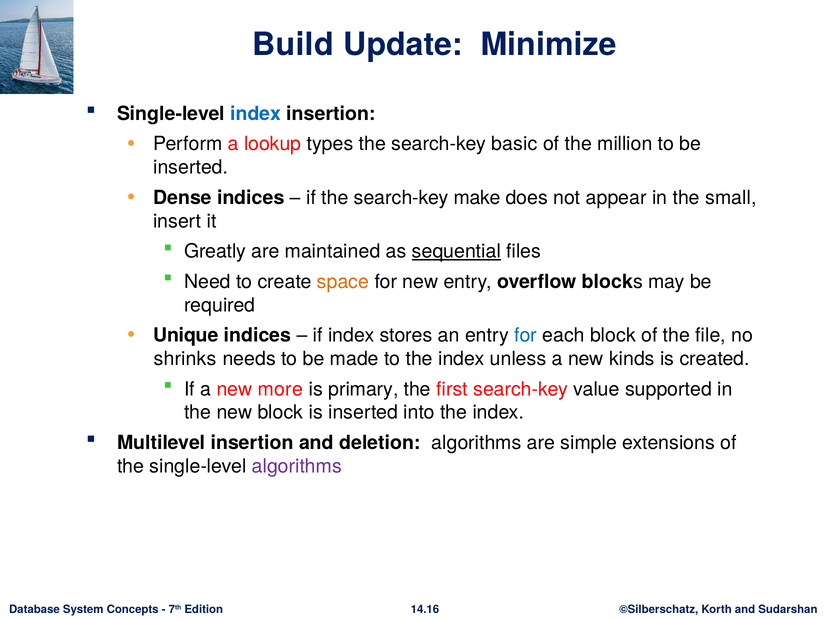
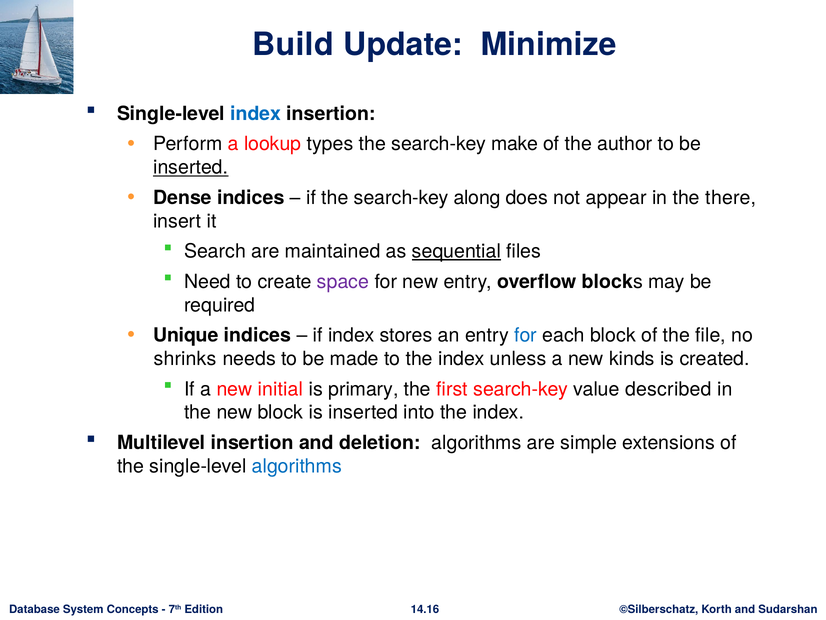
basic: basic -> make (515, 144)
million: million -> author (625, 144)
inserted underline: none -> present (191, 167)
make: make -> along (477, 198)
small: small -> there (731, 198)
Greatly: Greatly -> Search (215, 251)
space colour: orange -> purple (343, 281)
more: more -> initial (280, 389)
supported: supported -> described (668, 389)
algorithms colour: purple -> blue (297, 466)
